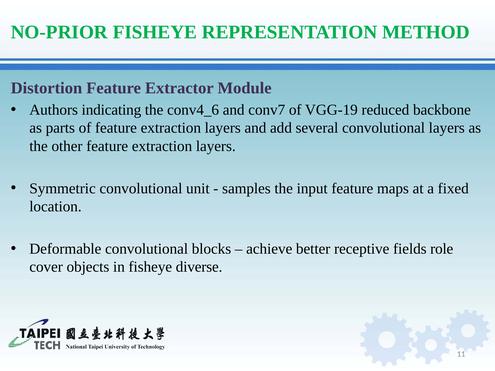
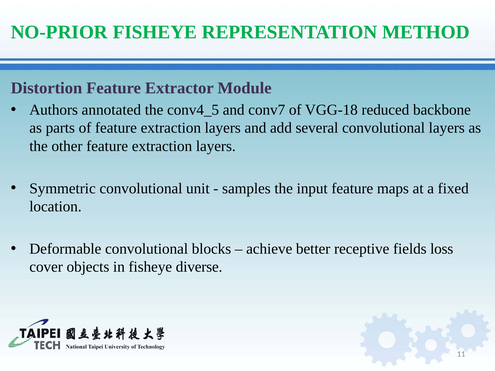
indicating: indicating -> annotated (111, 110)
conv4_6: conv4_6 -> conv4_5 (193, 110)
VGG-19: VGG-19 -> VGG-18 (331, 110)
role: role -> loss (442, 249)
